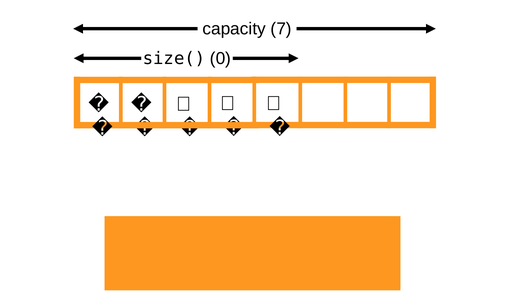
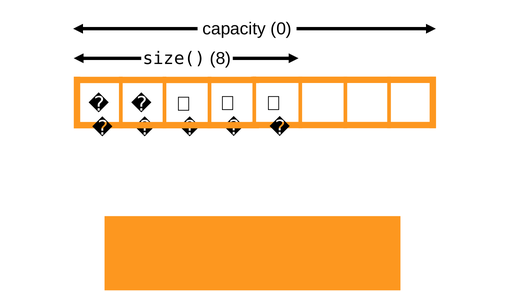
7: 7 -> 0 (281, 29)
0: 0 -> 8 (220, 58)
